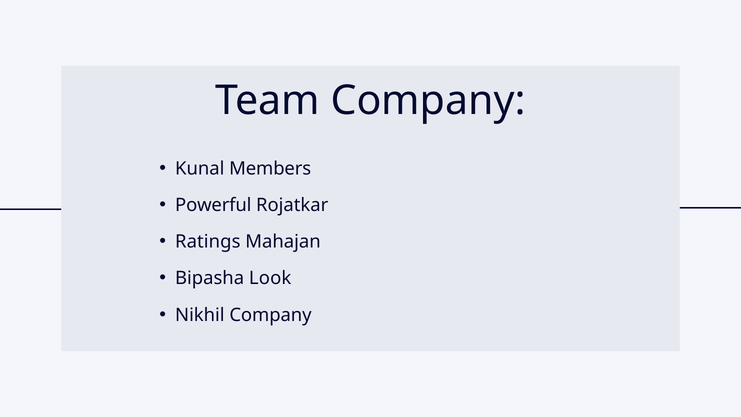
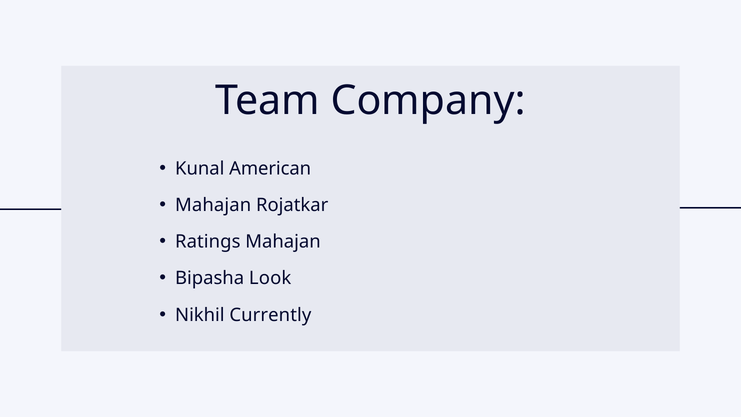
Members: Members -> American (270, 168)
Powerful: Powerful -> Mahajan (213, 205)
Nikhil Company: Company -> Currently (270, 315)
